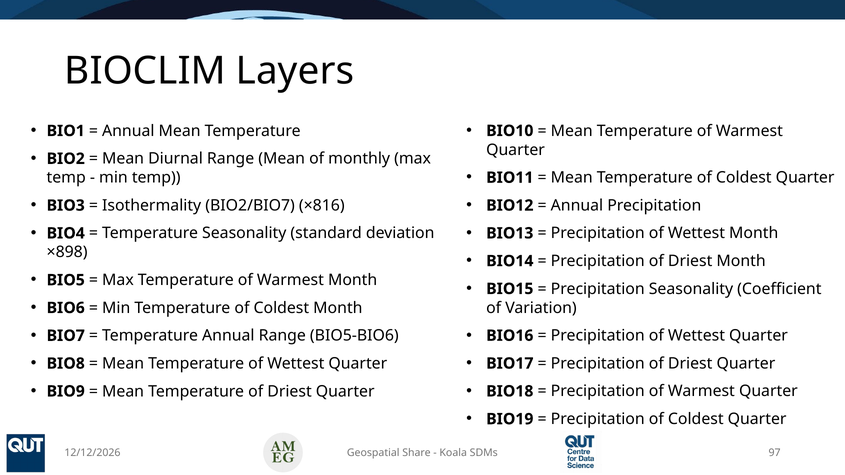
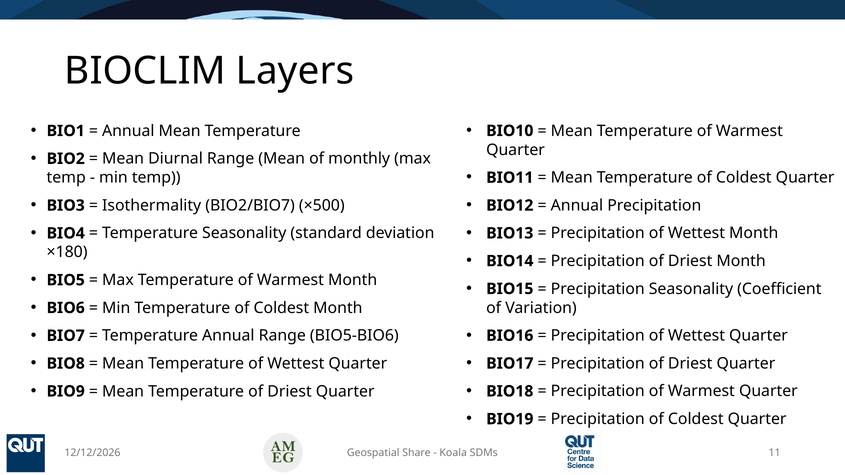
×816: ×816 -> ×500 (322, 206)
×898: ×898 -> ×180 (67, 252)
97: 97 -> 11 (775, 453)
